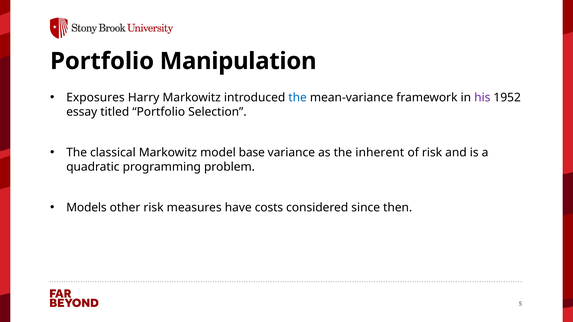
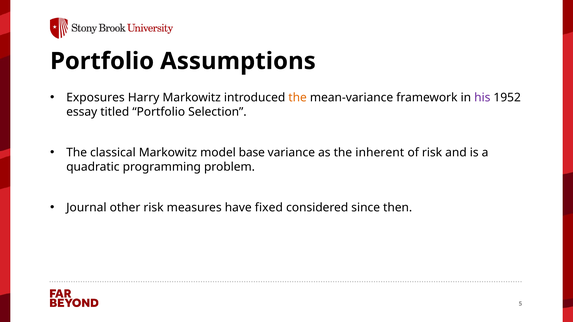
Manipulation: Manipulation -> Assumptions (238, 61)
the colour: blue -> orange (298, 98)
Models: Models -> Journal (86, 208)
costs: costs -> fixed (269, 208)
